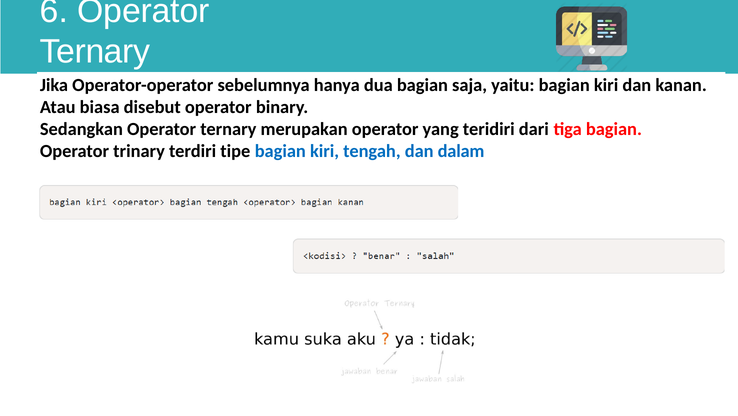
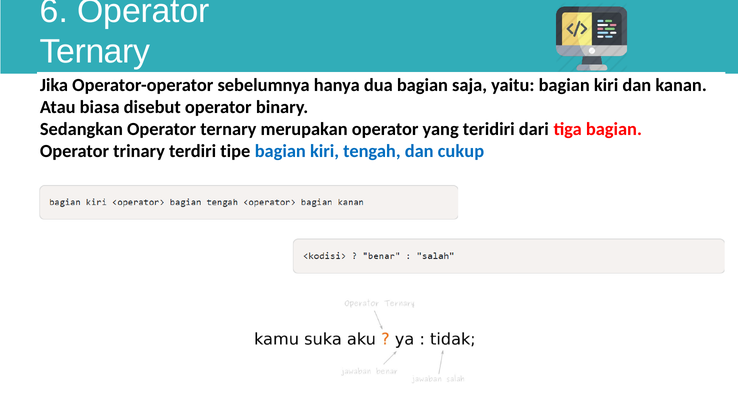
dalam: dalam -> cukup (461, 151)
